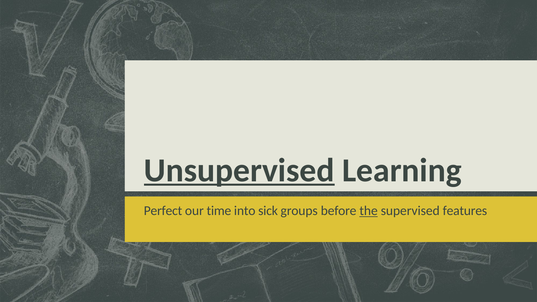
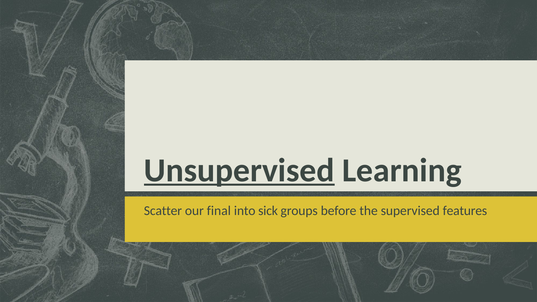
Perfect: Perfect -> Scatter (163, 211)
time: time -> final (219, 211)
the underline: present -> none (369, 211)
